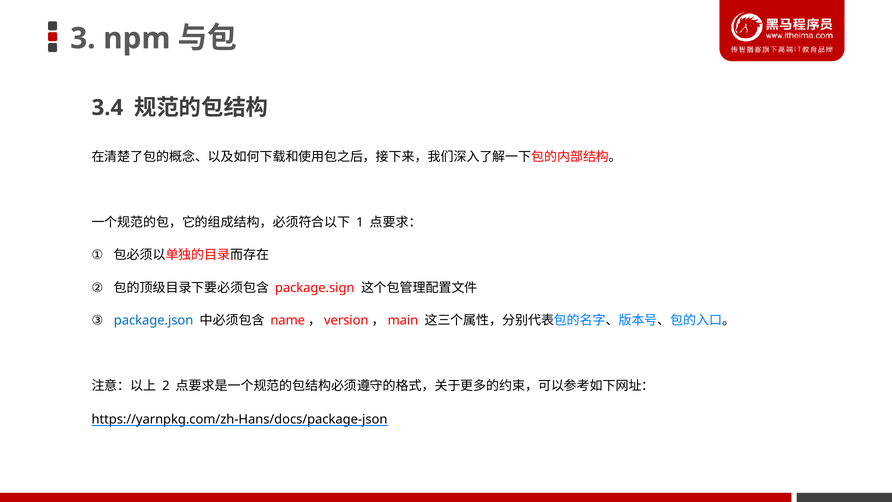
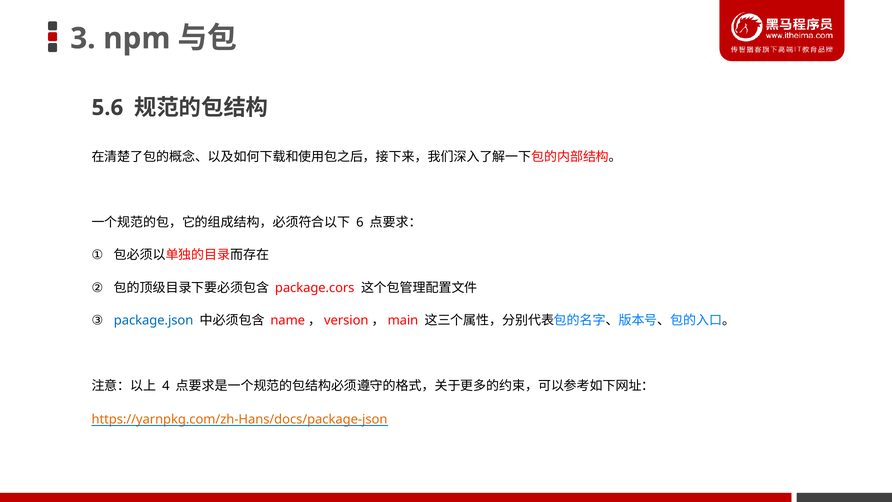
3.4: 3.4 -> 5.6 (107, 108)
1: 1 -> 6 (360, 222)
package.sign: package.sign -> package.cors (315, 288)
2: 2 -> 4 (166, 386)
https://yarnpkg.com/zh-Hans/docs/package-json colour: black -> orange (239, 419)
